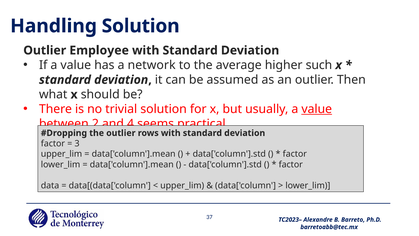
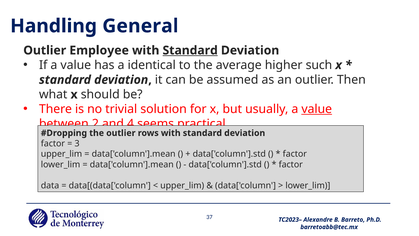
Handling Solution: Solution -> General (140, 26)
Standard underline: none -> present (190, 50)
network: network -> identical (152, 65)
